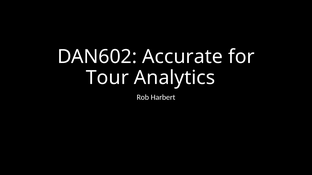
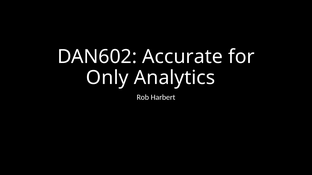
Tour: Tour -> Only (107, 78)
